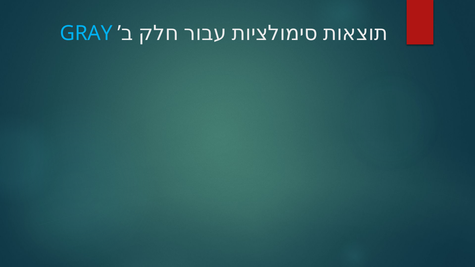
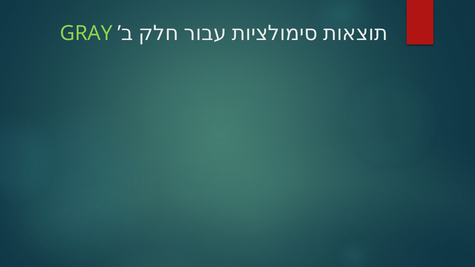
GRAY colour: light blue -> light green (86, 33)
